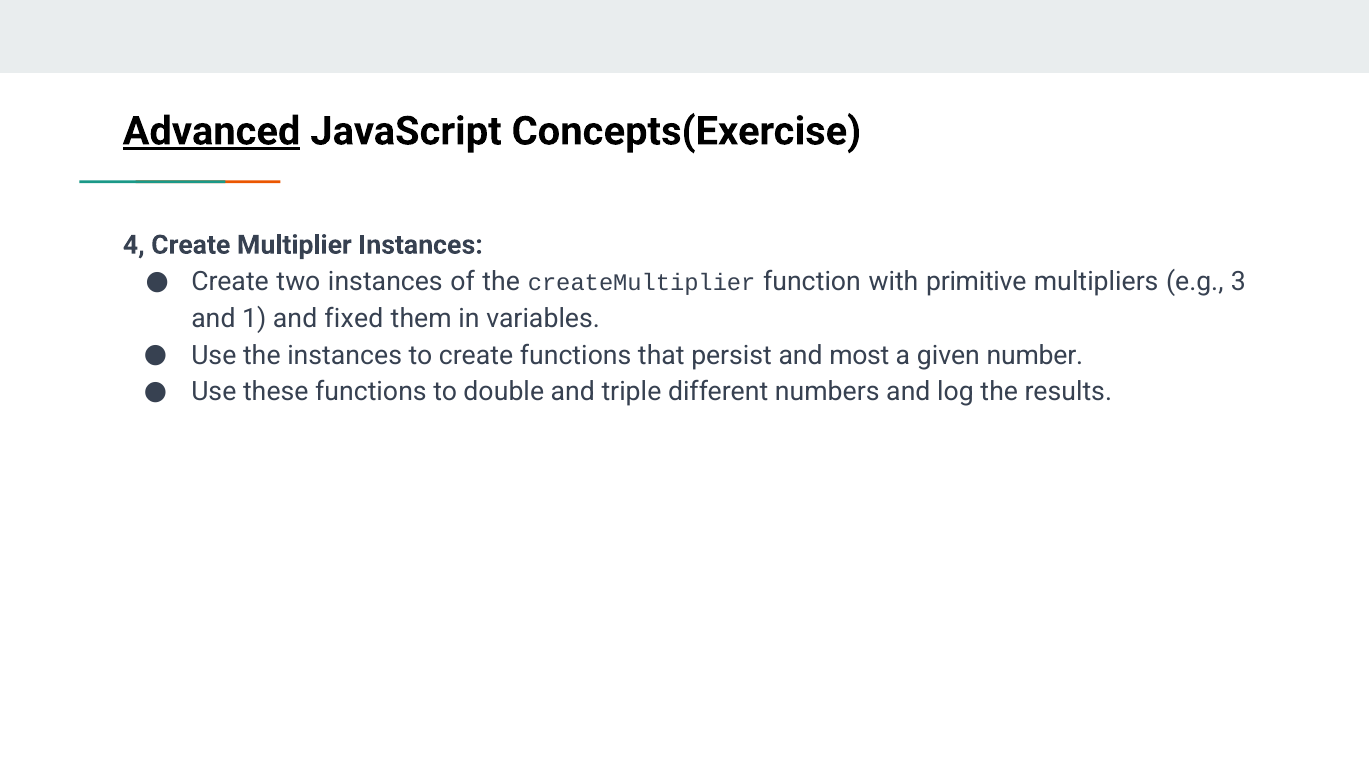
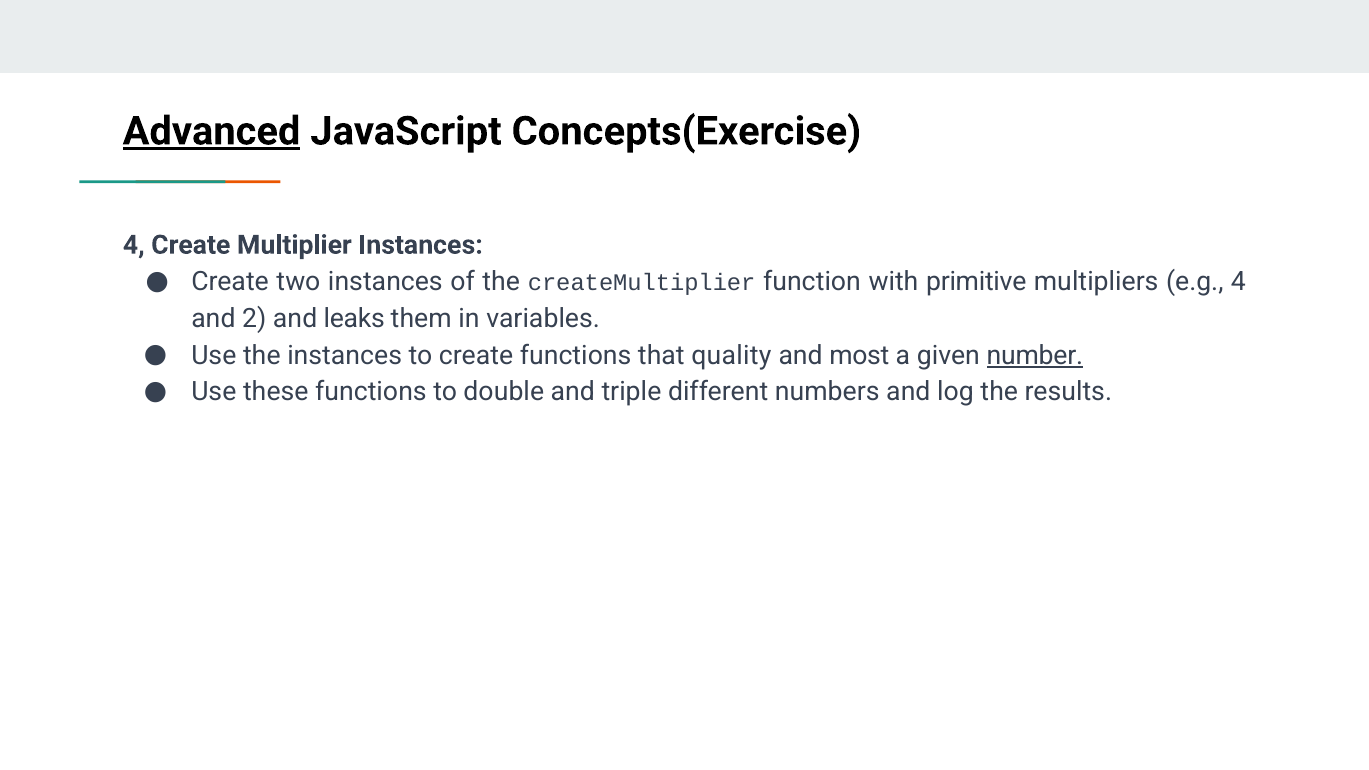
e.g 3: 3 -> 4 (1238, 282)
1: 1 -> 2 (254, 319)
fixed: fixed -> leaks (354, 319)
persist: persist -> quality (731, 355)
number underline: none -> present (1035, 355)
